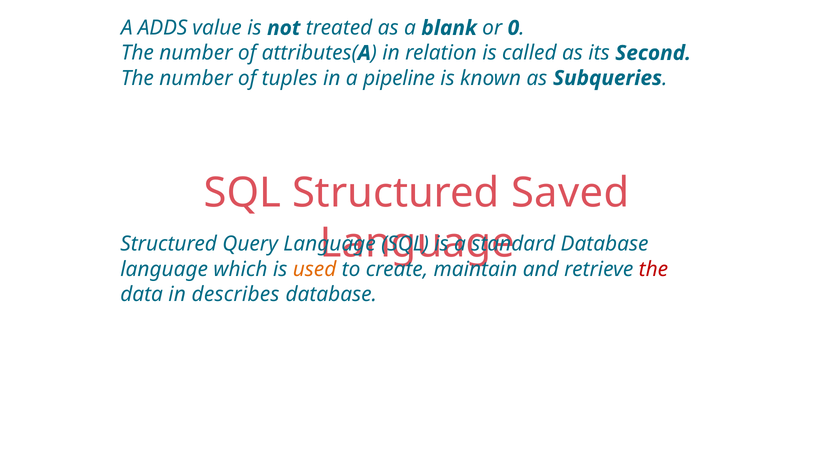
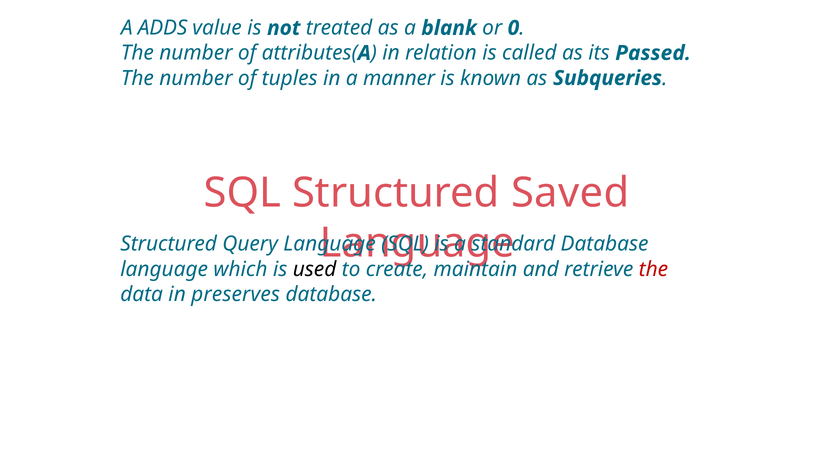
Second: Second -> Passed (653, 53)
pipeline: pipeline -> manner (399, 78)
used colour: orange -> black (315, 269)
describes: describes -> preserves (236, 294)
